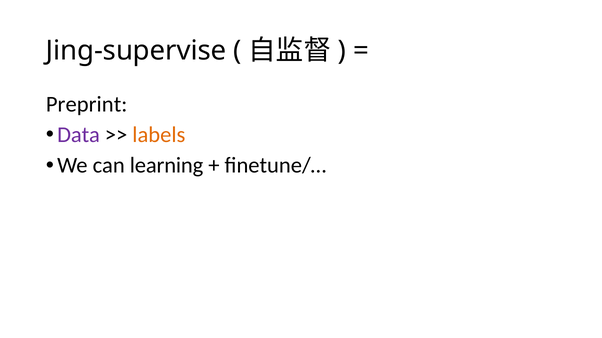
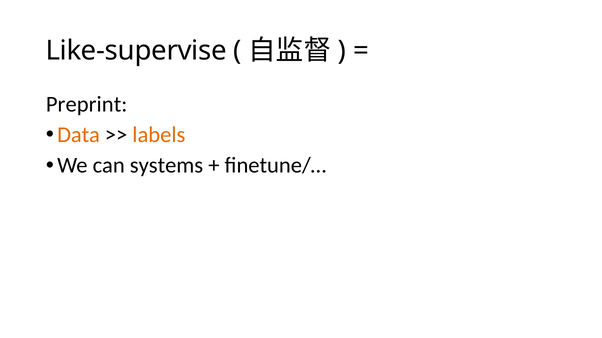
Jing-supervise: Jing-supervise -> Like-supervise (136, 51)
Data colour: purple -> orange (79, 135)
learning: learning -> systems (167, 166)
